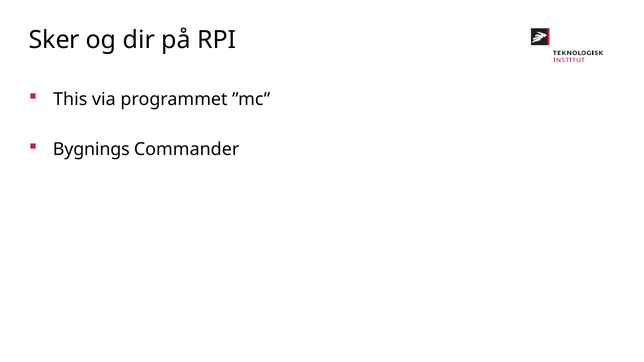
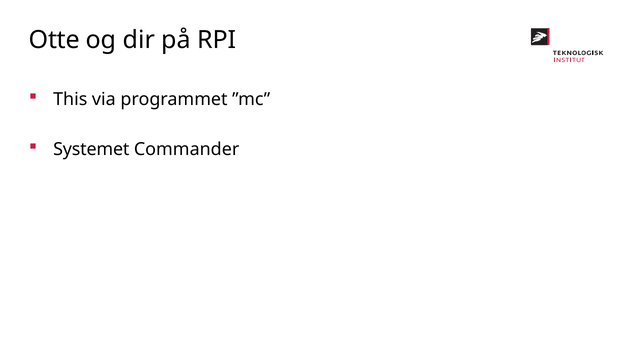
Sker: Sker -> Otte (54, 40)
Bygnings: Bygnings -> Systemet (91, 150)
